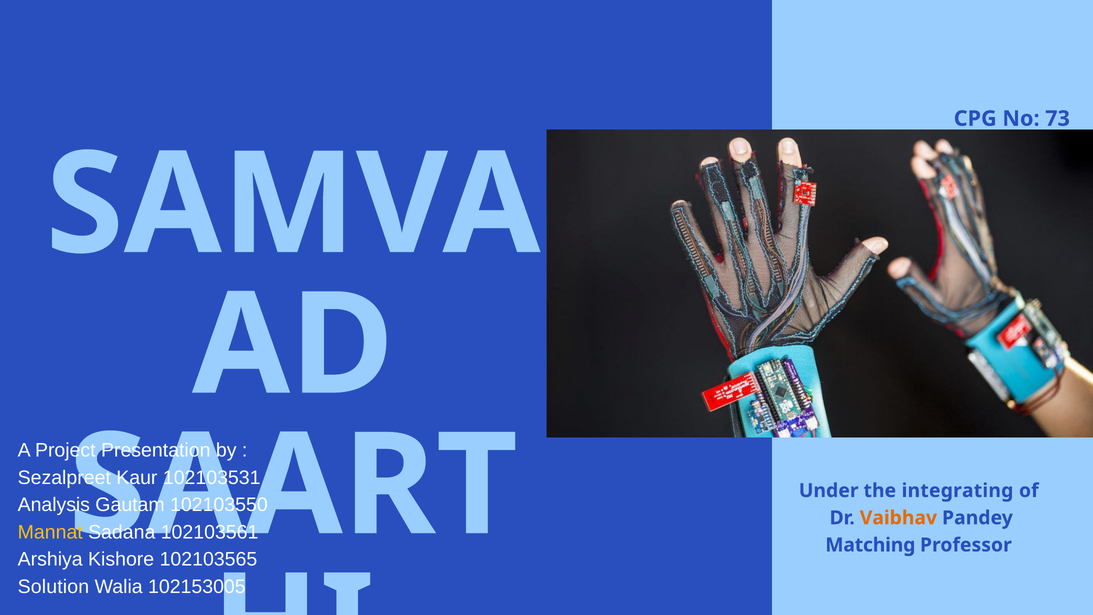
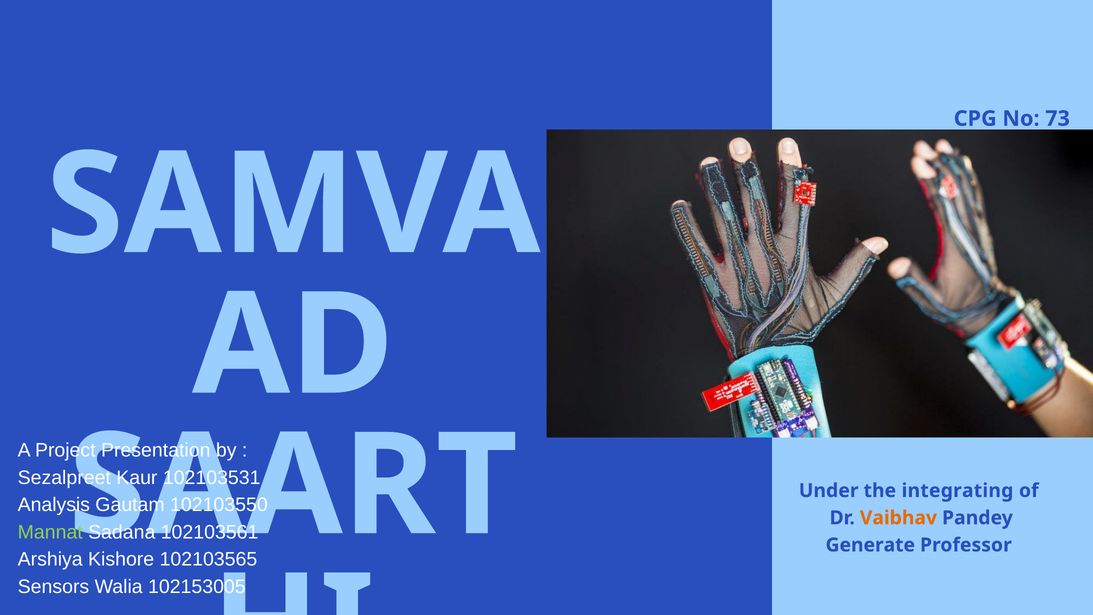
Mannat colour: yellow -> light green (50, 532)
Matching: Matching -> Generate (870, 545)
Solution: Solution -> Sensors (53, 587)
